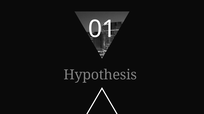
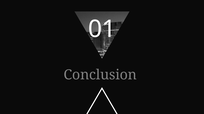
Hypothesis: Hypothesis -> Conclusion (100, 75)
